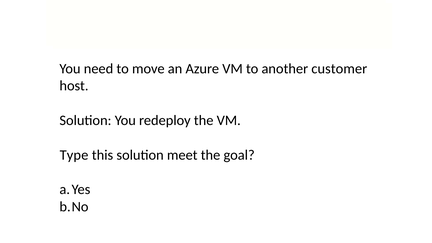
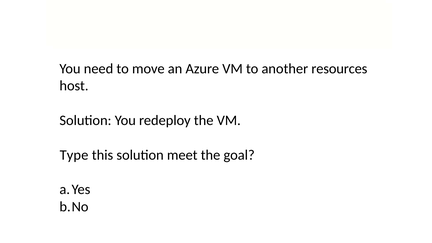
customer: customer -> resources (339, 69)
